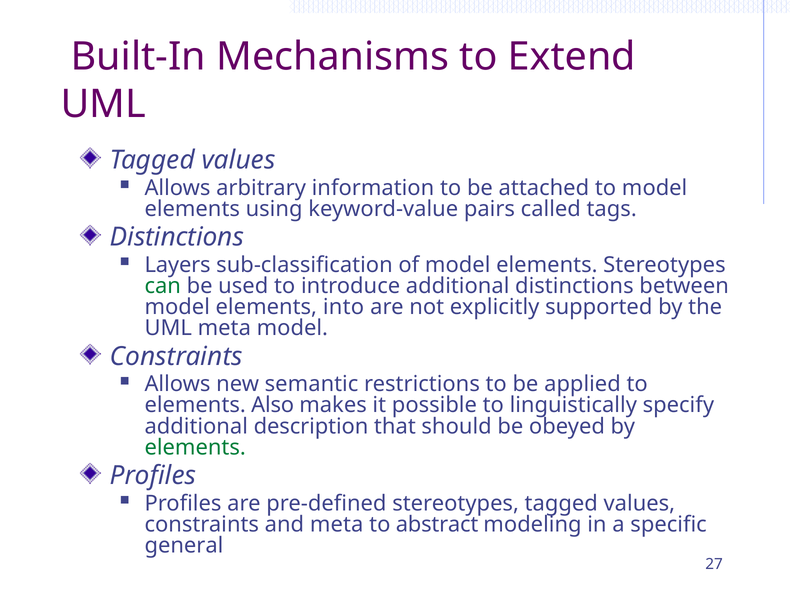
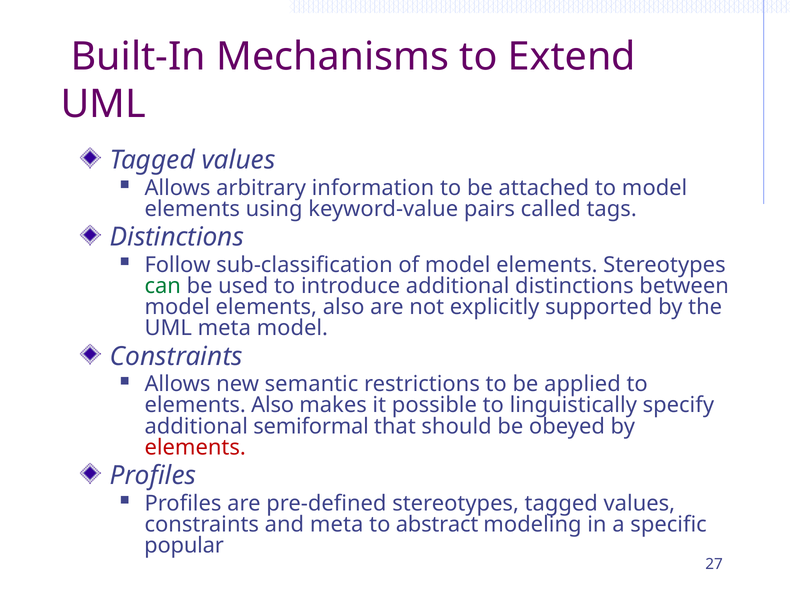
Layers: Layers -> Follow (178, 265)
model elements into: into -> also (344, 307)
description: description -> semiformal (311, 427)
elements colour: green -> red (195, 448)
general: general -> popular (184, 546)
